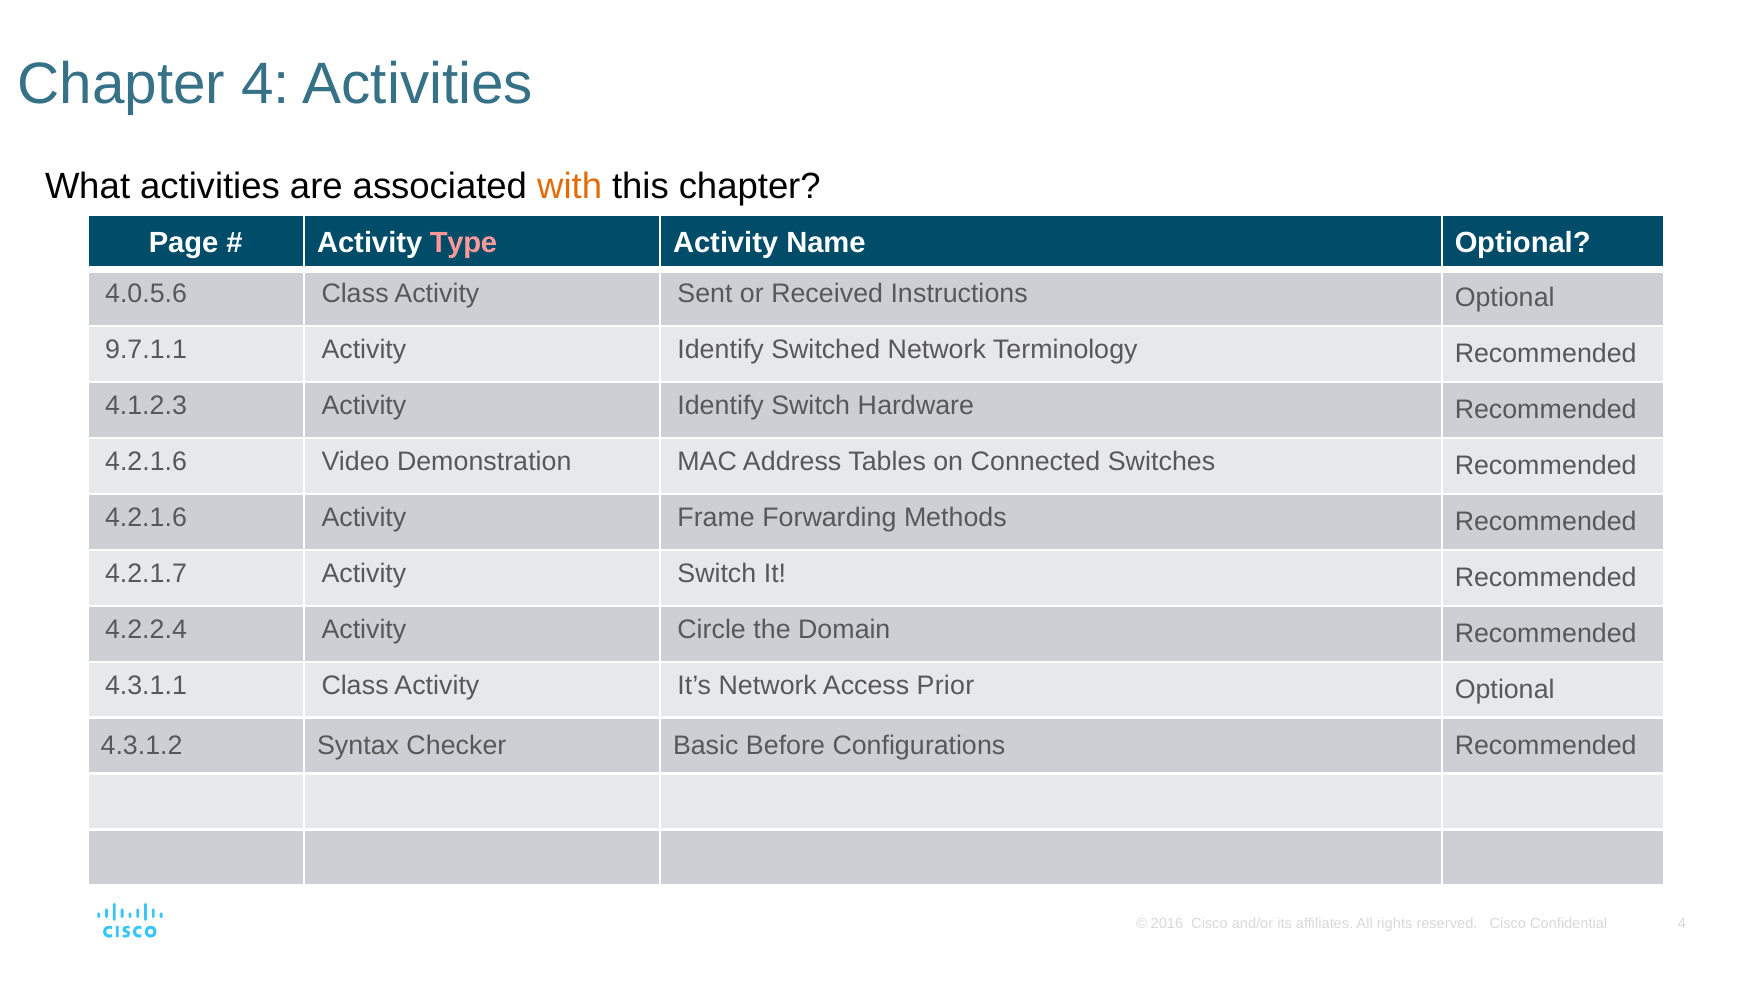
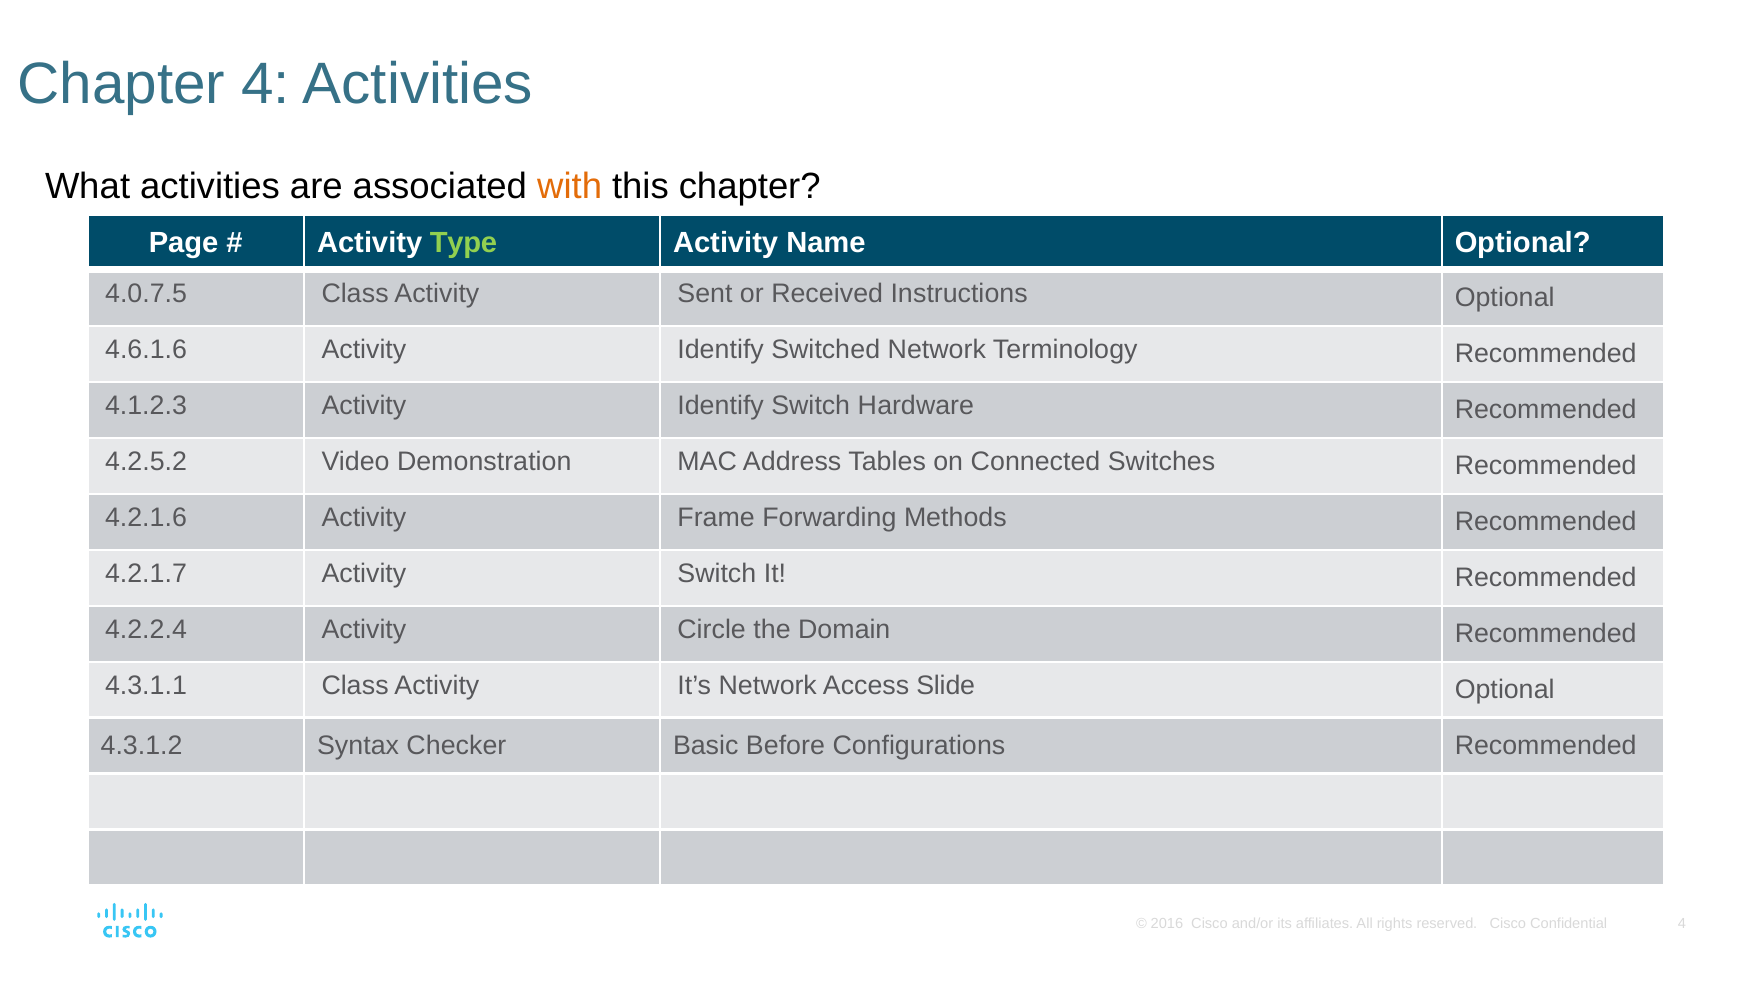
Type colour: pink -> light green (464, 243)
4.0.5.6: 4.0.5.6 -> 4.0.7.5 (146, 294)
9.7.1.1: 9.7.1.1 -> 4.6.1.6 (146, 350)
4.2.1.6: 4.2.1.6 -> 4.2.5.2 (146, 462)
Prior: Prior -> Slide (946, 686)
